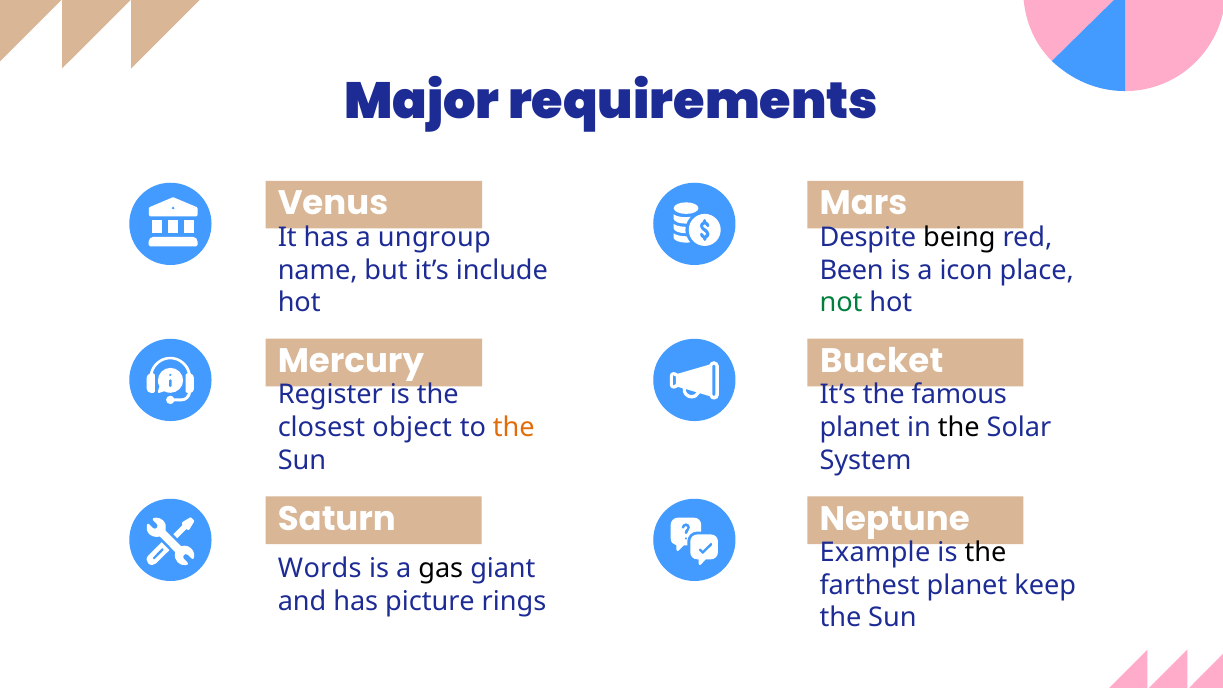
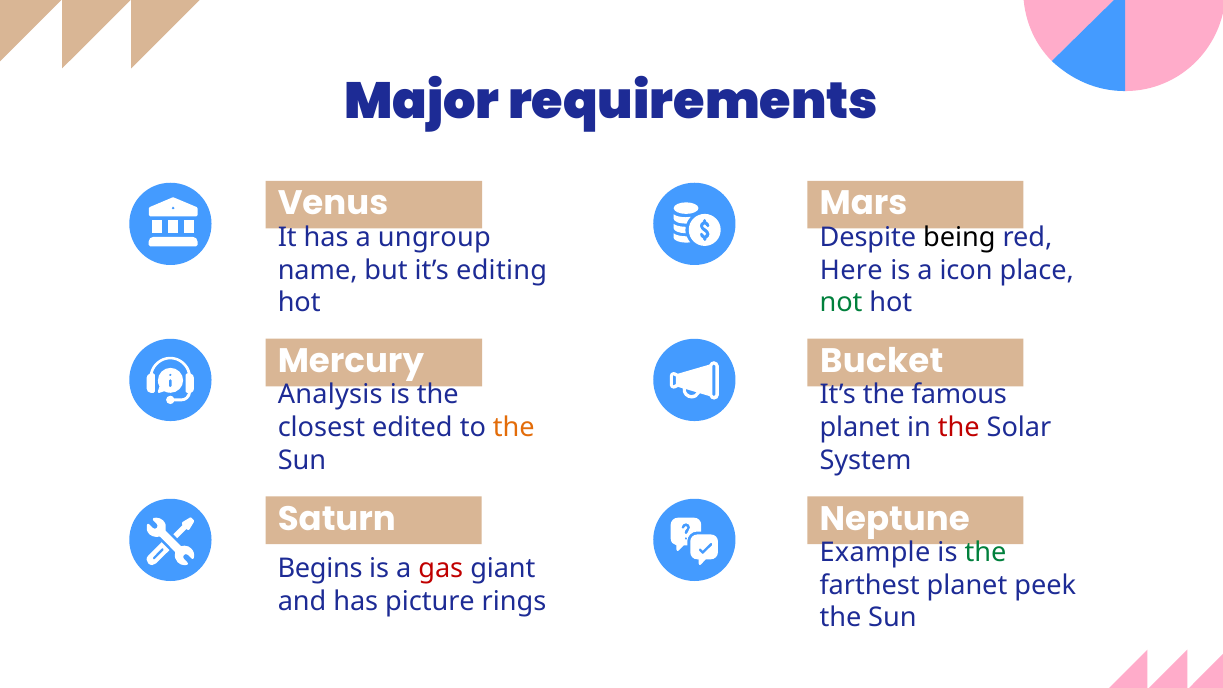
include: include -> editing (502, 270)
Been: Been -> Here (851, 270)
Register: Register -> Analysis (330, 395)
object: object -> edited (412, 428)
the colour: black -> red (959, 428)
the colour: black -> green (985, 553)
Words: Words -> Begins (320, 569)
gas colour: black -> red (441, 569)
keep: keep -> peek (1045, 585)
